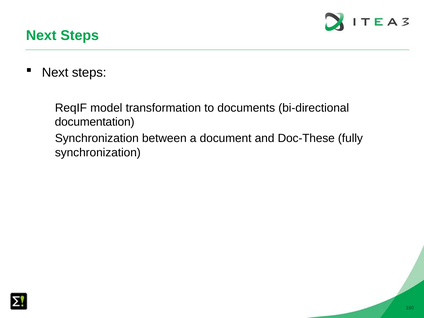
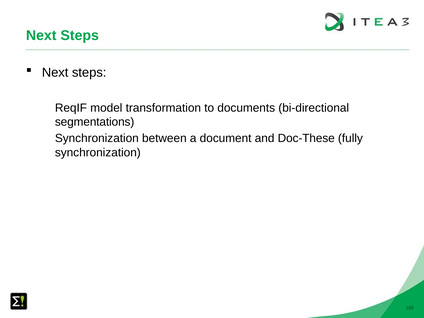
documentation: documentation -> segmentations (95, 122)
